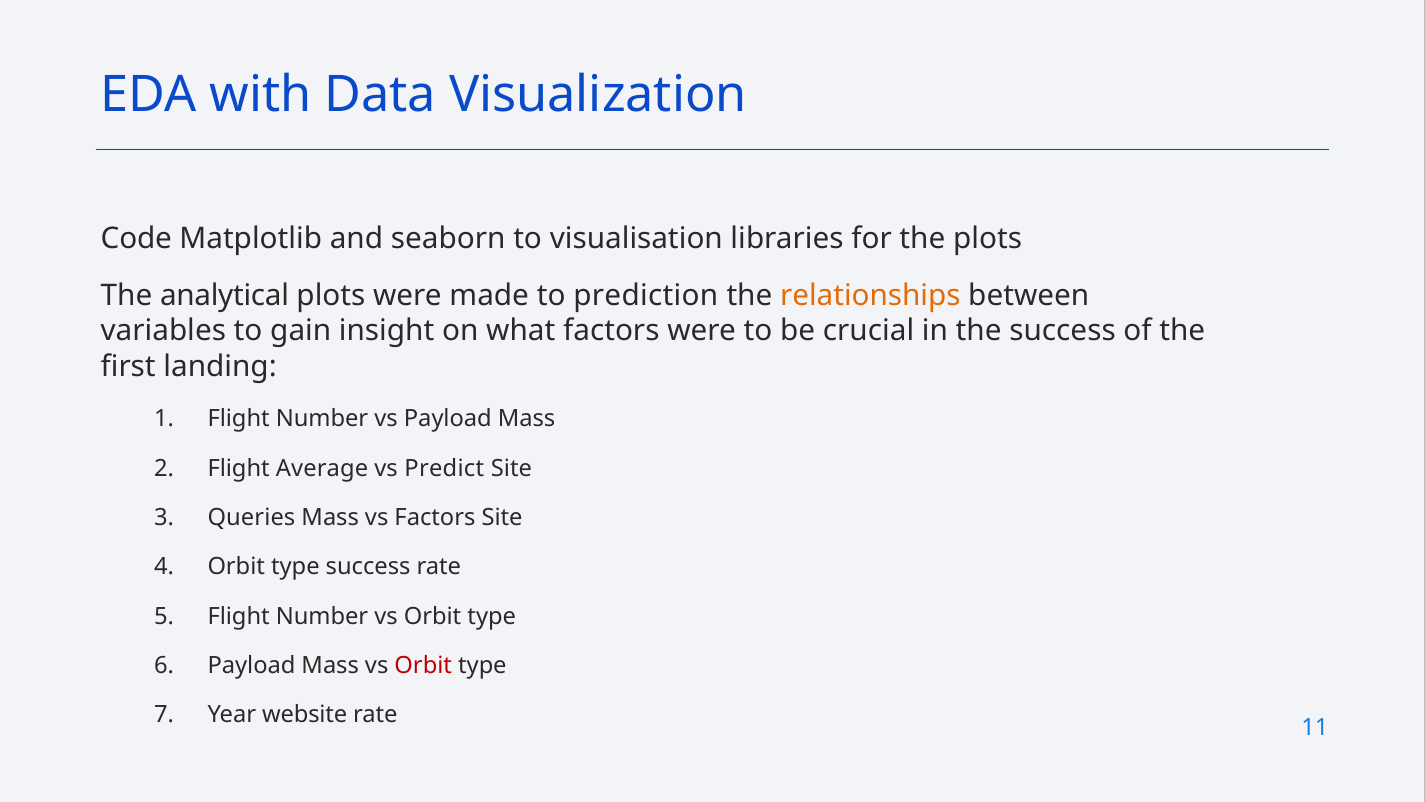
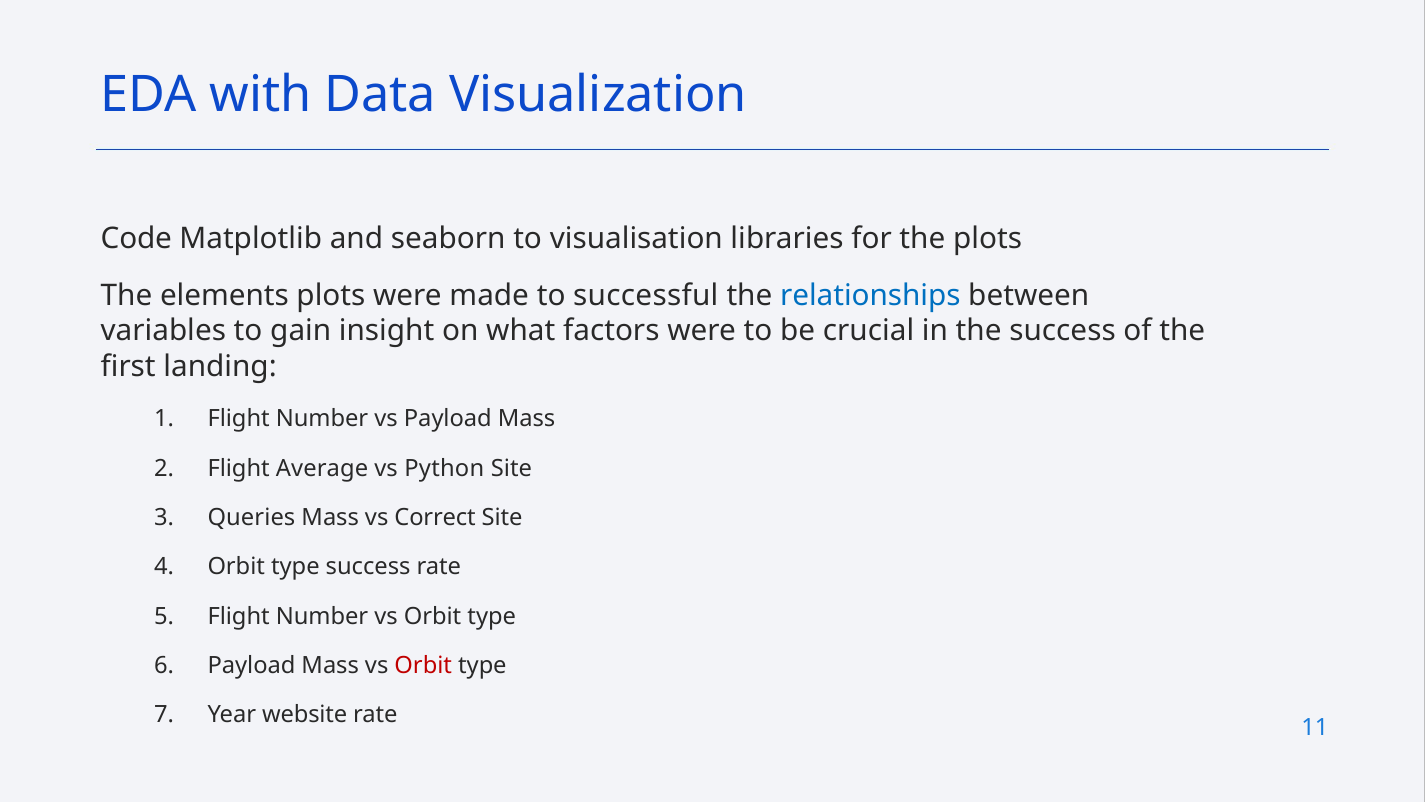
analytical: analytical -> elements (224, 295)
prediction: prediction -> successful (646, 295)
relationships colour: orange -> blue (870, 295)
Predict: Predict -> Python (444, 468)
vs Factors: Factors -> Correct (435, 517)
